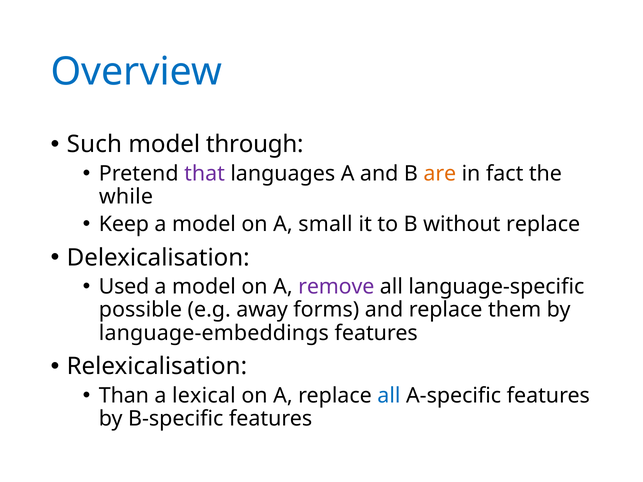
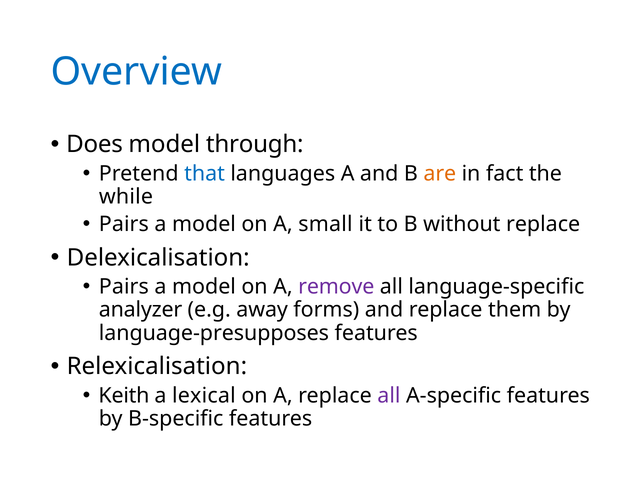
Such: Such -> Does (95, 144)
that colour: purple -> blue (205, 174)
Keep: Keep -> Pairs (124, 224)
Used: Used -> Pairs (124, 287)
possible: possible -> analyzer (141, 310)
language-embeddings: language-embeddings -> language-presupposes (214, 333)
Than: Than -> Keith (124, 396)
all colour: blue -> purple (389, 396)
